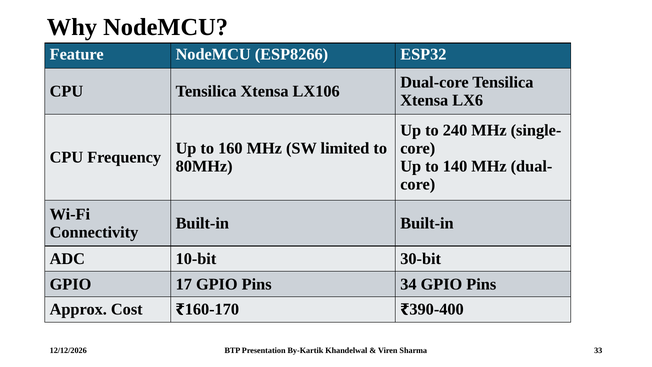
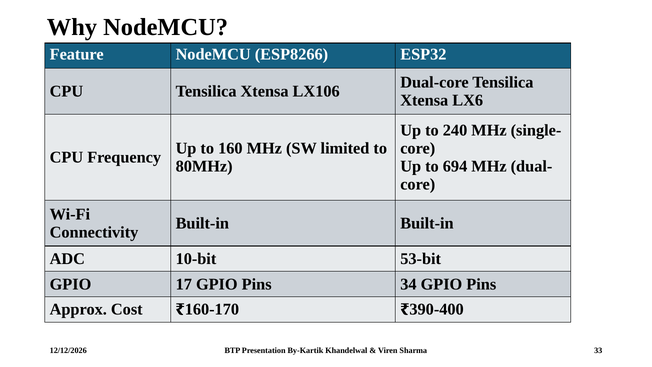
140: 140 -> 694 (455, 166)
30-bit: 30-bit -> 53-bit (421, 259)
